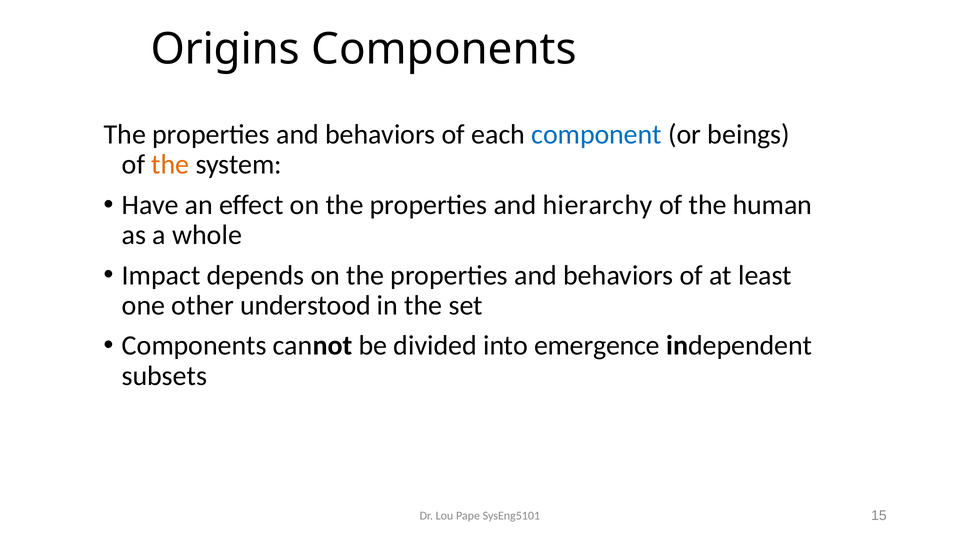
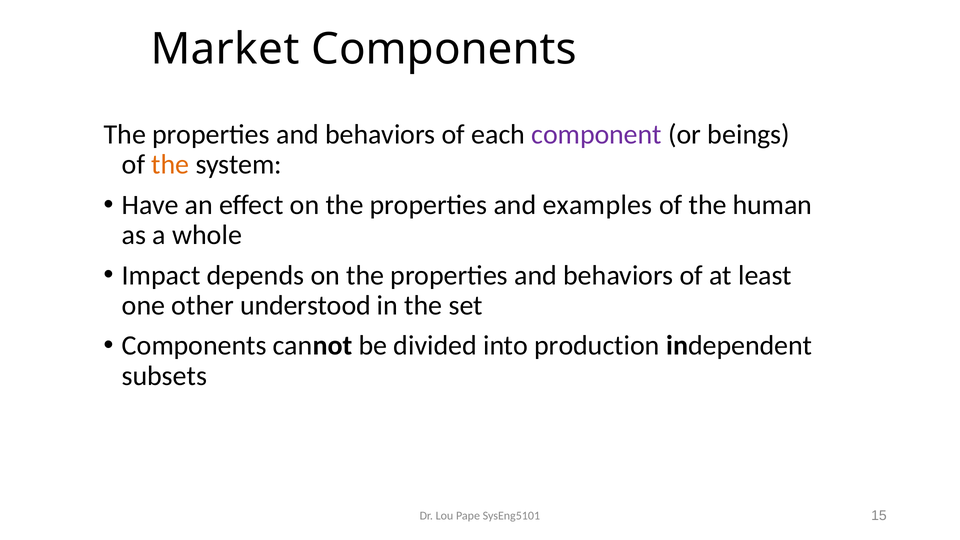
Origins: Origins -> Market (225, 49)
component colour: blue -> purple (597, 135)
hierarchy: hierarchy -> examples (598, 205)
emergence: emergence -> production (597, 346)
